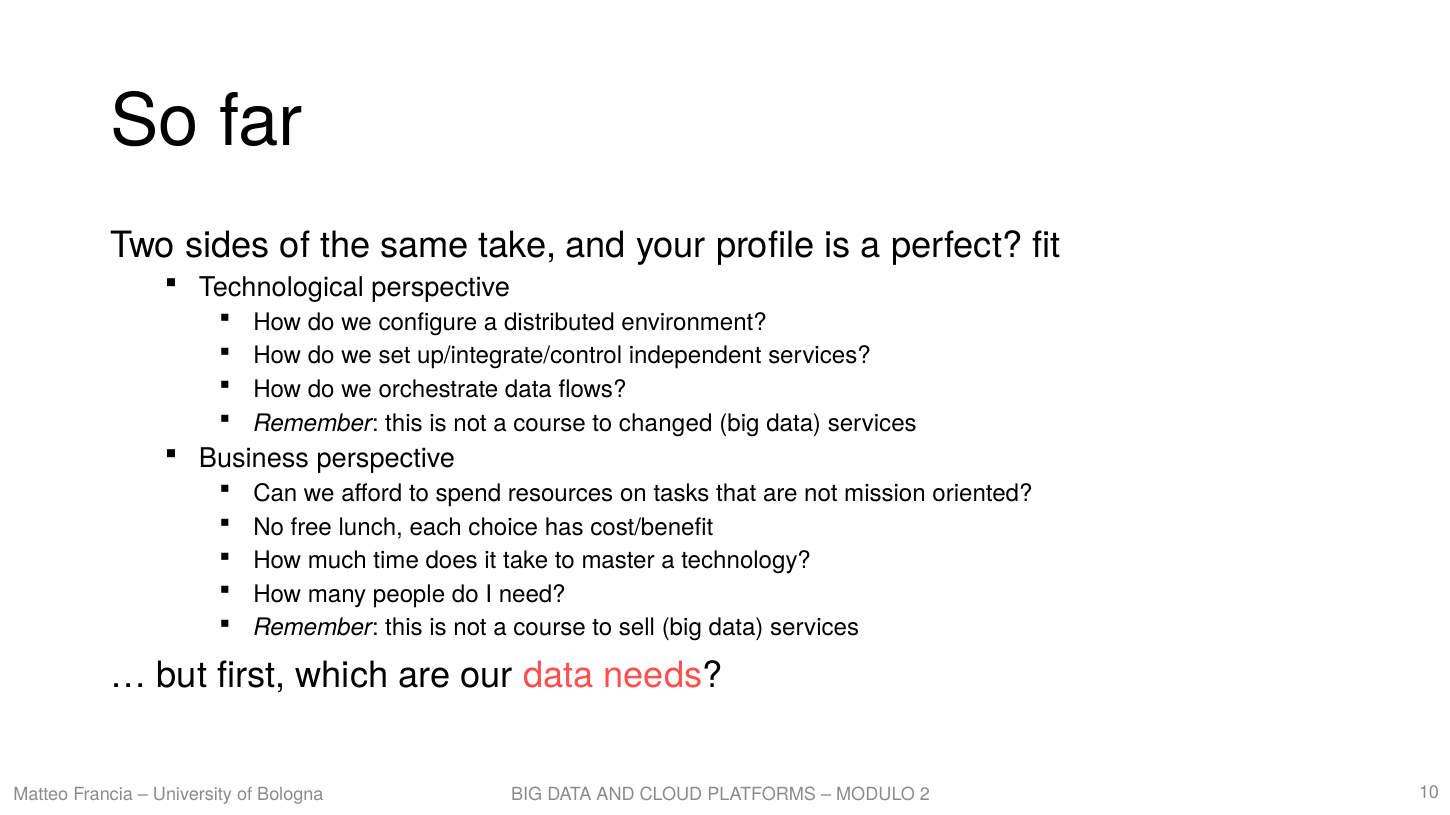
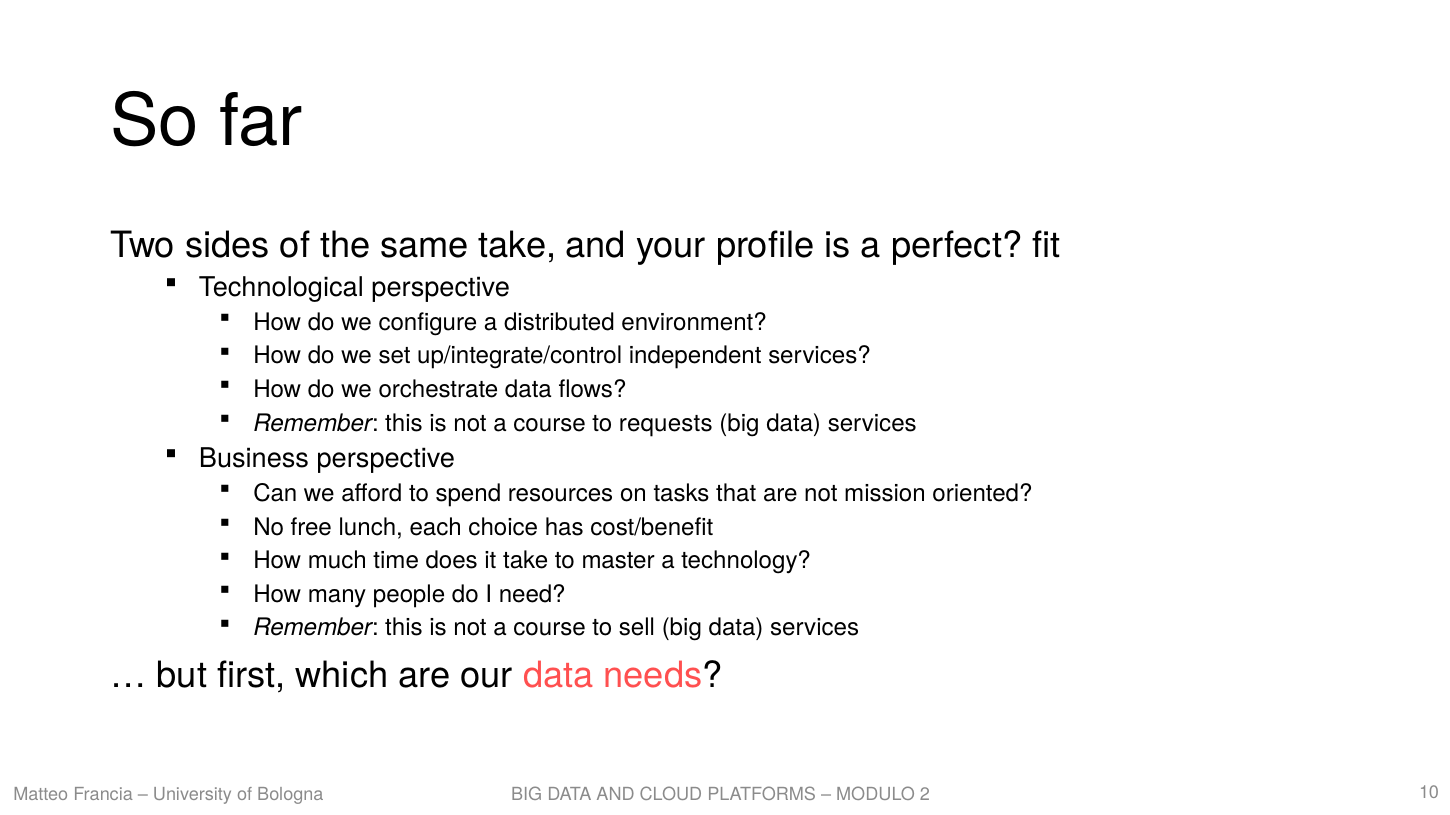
changed: changed -> requests (666, 423)
